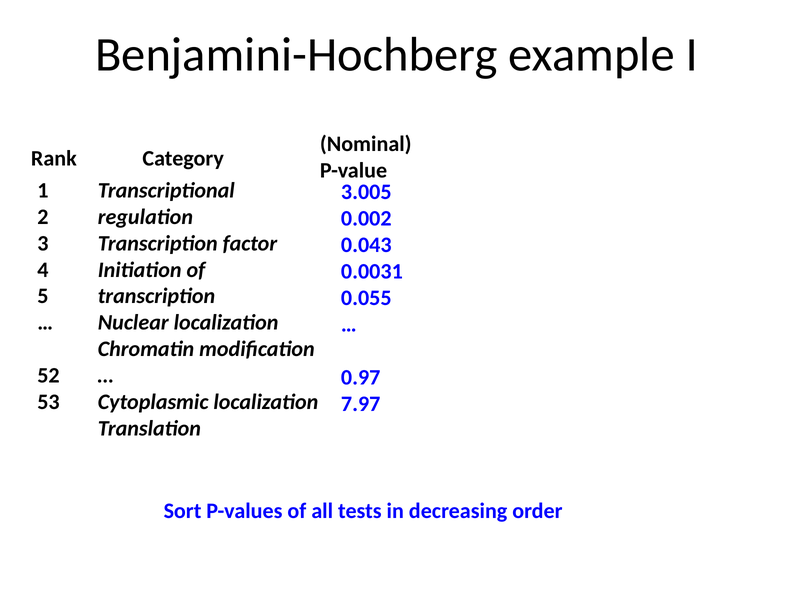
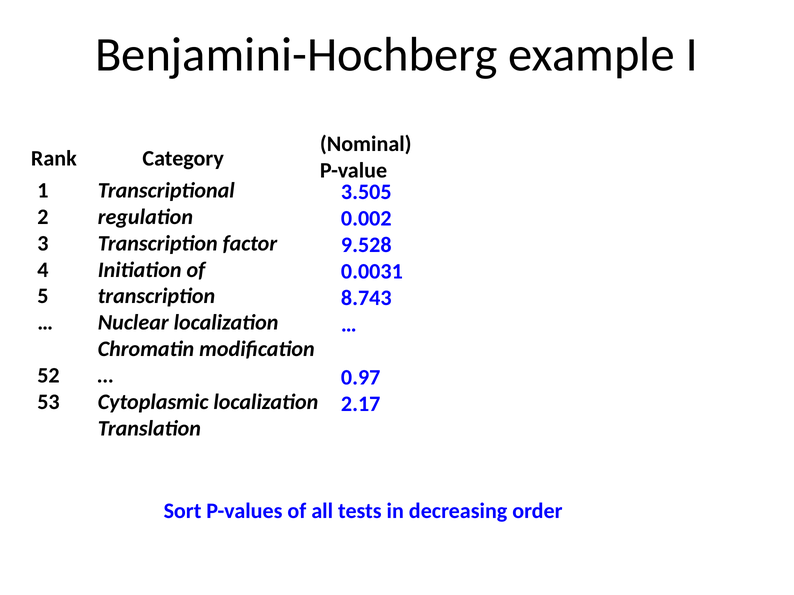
3.005: 3.005 -> 3.505 (366, 192)
0.043: 0.043 -> 9.528 (366, 245)
0.055: 0.055 -> 8.743 (366, 298)
7.97: 7.97 -> 2.17 (361, 404)
